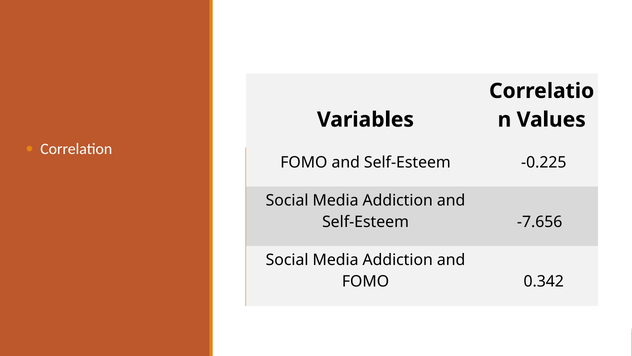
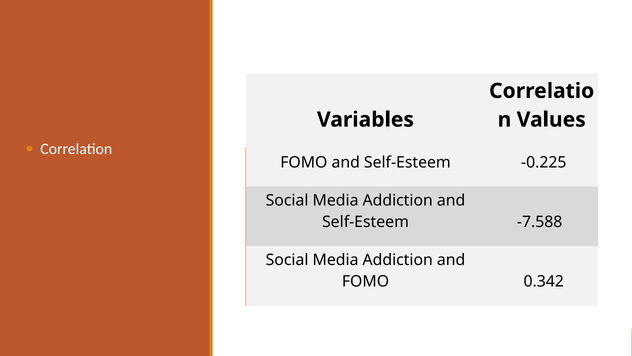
-7.656: -7.656 -> -7.588 (540, 222)
